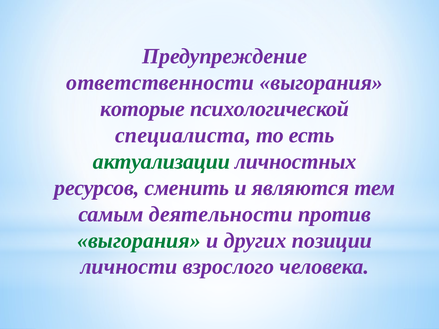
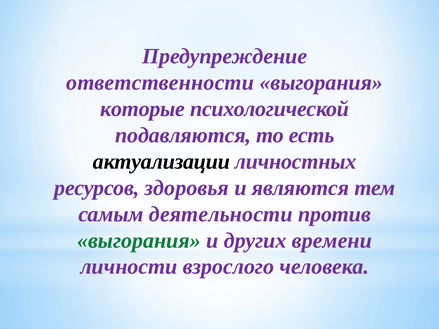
специалиста: специалиста -> подавляются (183, 135)
актуализации colour: green -> black (161, 162)
сменить: сменить -> здоровья (187, 188)
позиции: позиции -> времени (332, 241)
